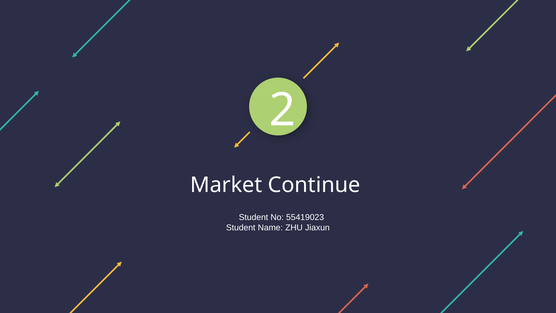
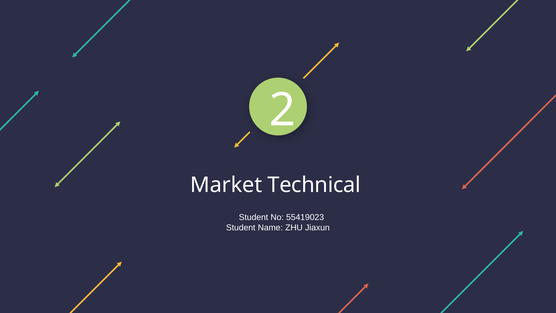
Continue: Continue -> Technical (314, 185)
